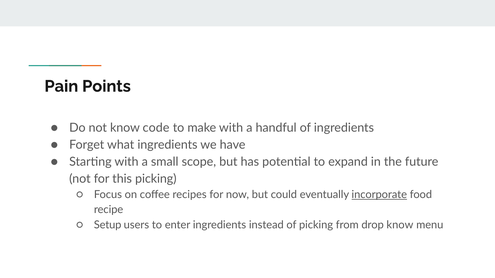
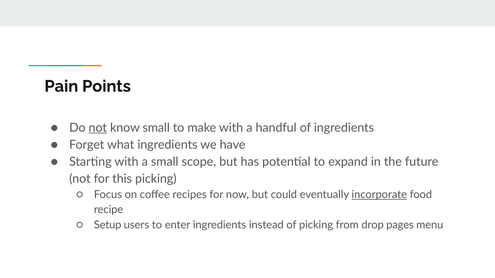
not underline: none -> present (98, 128)
know code: code -> small (156, 128)
drop know: know -> pages (400, 225)
